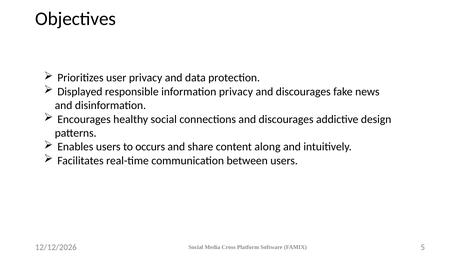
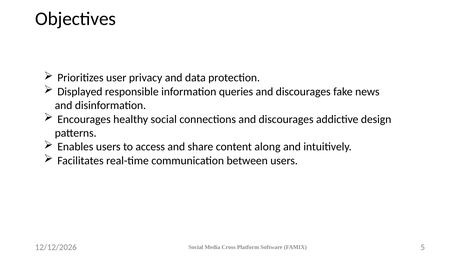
information privacy: privacy -> queries (236, 91)
occurs: occurs -> access (150, 147)
